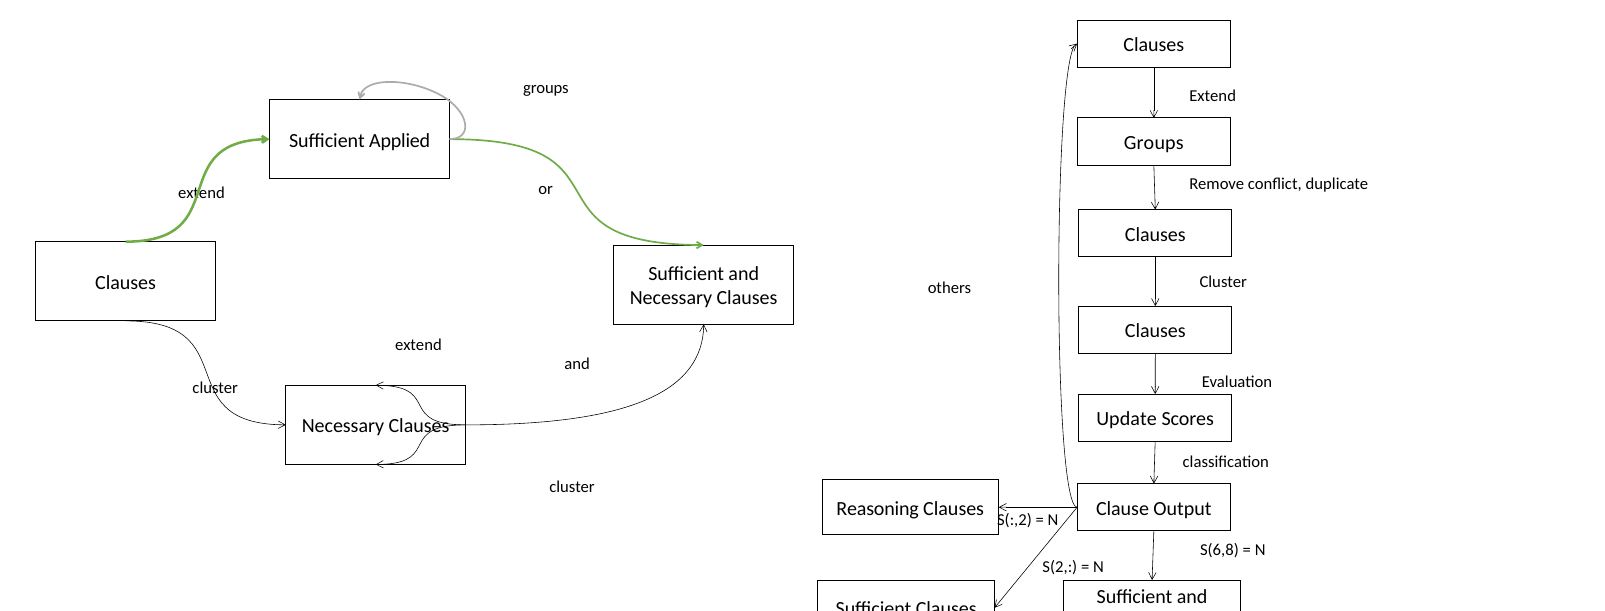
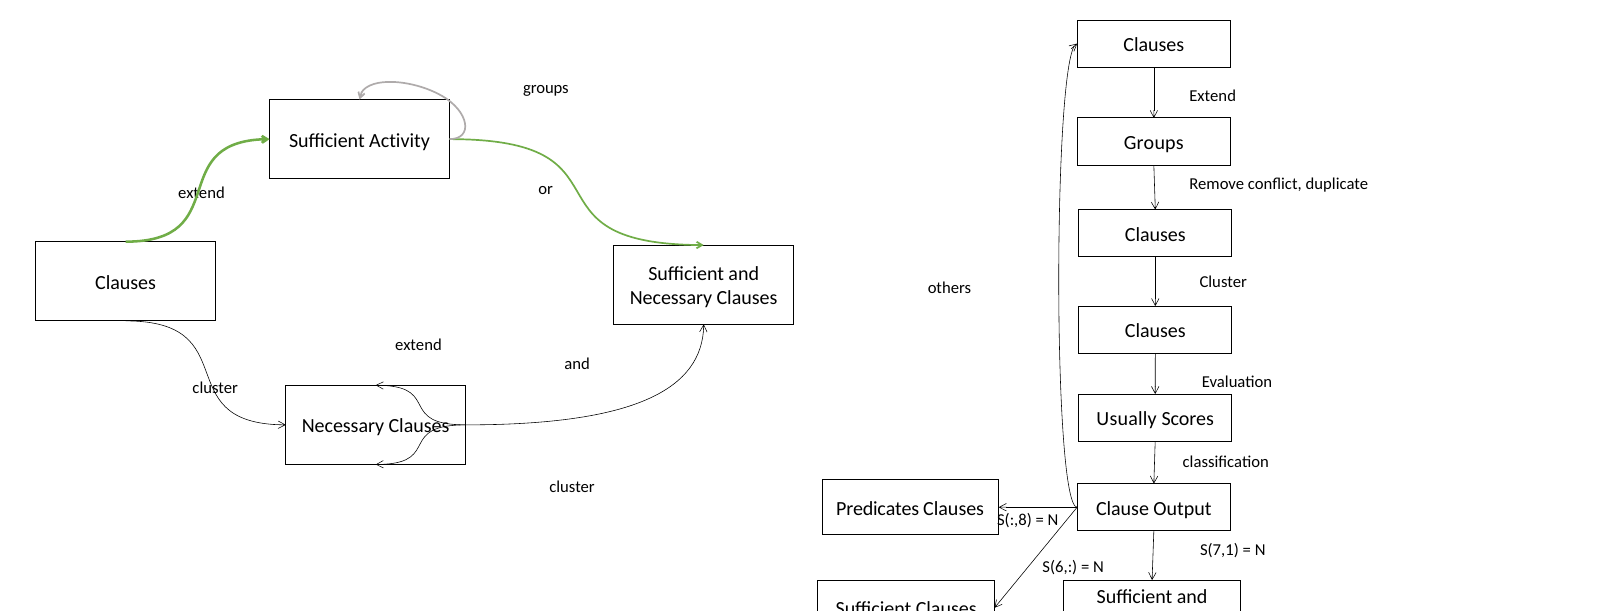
Applied: Applied -> Activity (400, 141)
Update: Update -> Usually (1127, 419)
Reasoning: Reasoning -> Predicates (878, 509)
S(:,2: S(:,2 -> S(:,8 (1014, 521)
S(6,8: S(6,8 -> S(7,1 (1219, 551)
S(2: S(2 -> S(6 (1060, 567)
